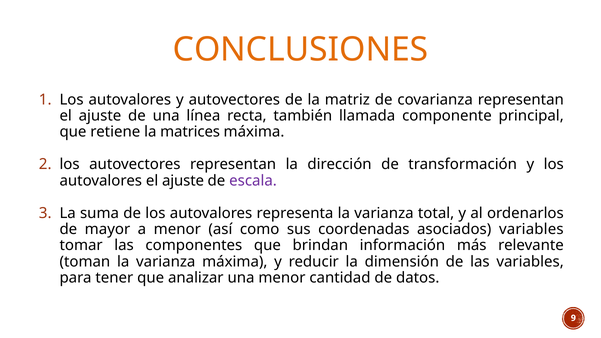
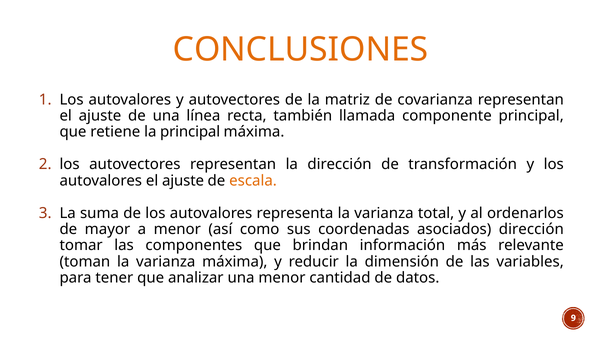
la matrices: matrices -> principal (190, 132)
escala colour: purple -> orange (253, 181)
asociados variables: variables -> dirección (531, 229)
